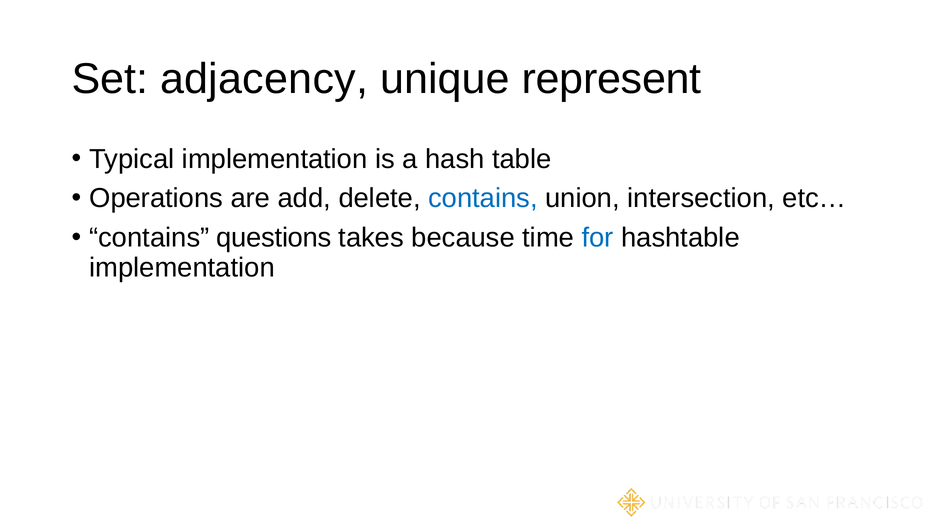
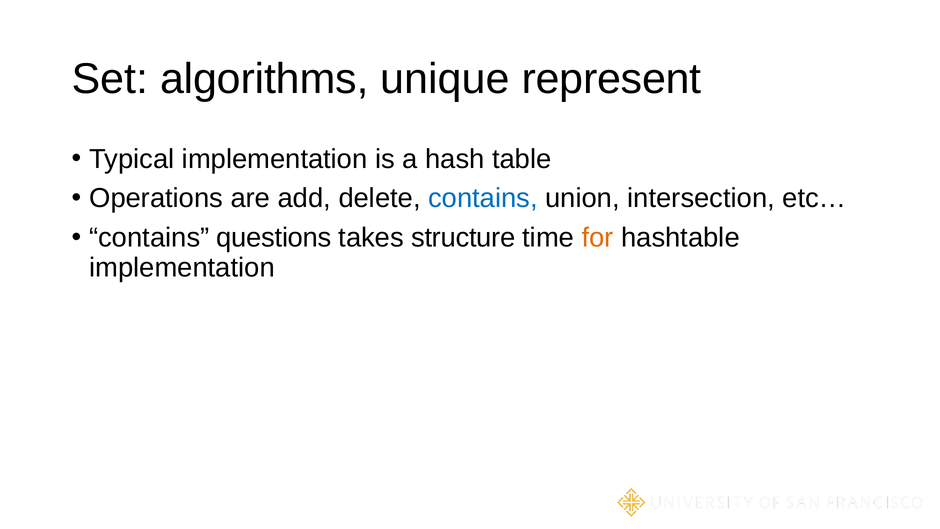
adjacency: adjacency -> algorithms (264, 79)
because: because -> structure (463, 238)
for colour: blue -> orange (598, 238)
